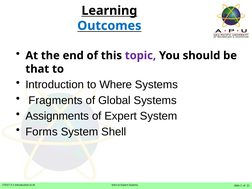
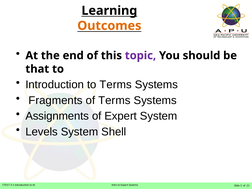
Outcomes colour: blue -> orange (109, 26)
to Where: Where -> Terms (116, 85)
of Global: Global -> Terms (114, 100)
Forms: Forms -> Levels (42, 132)
